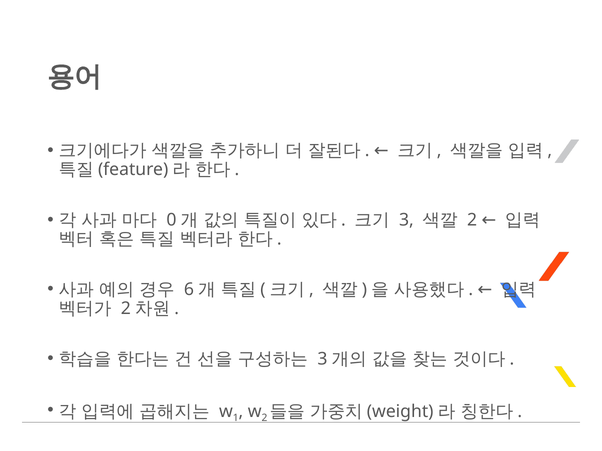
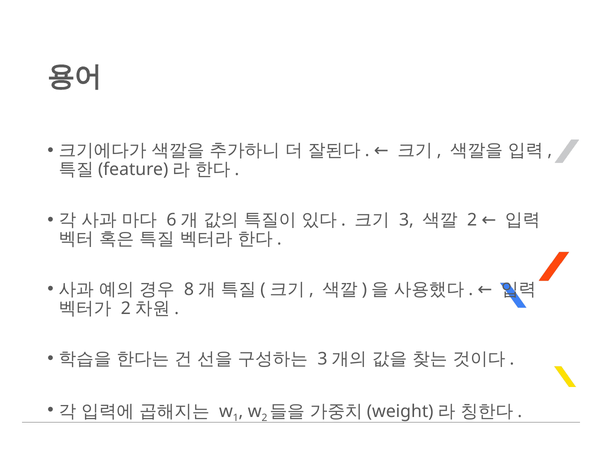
0: 0 -> 6 (171, 220)
6: 6 -> 8 (189, 290)
